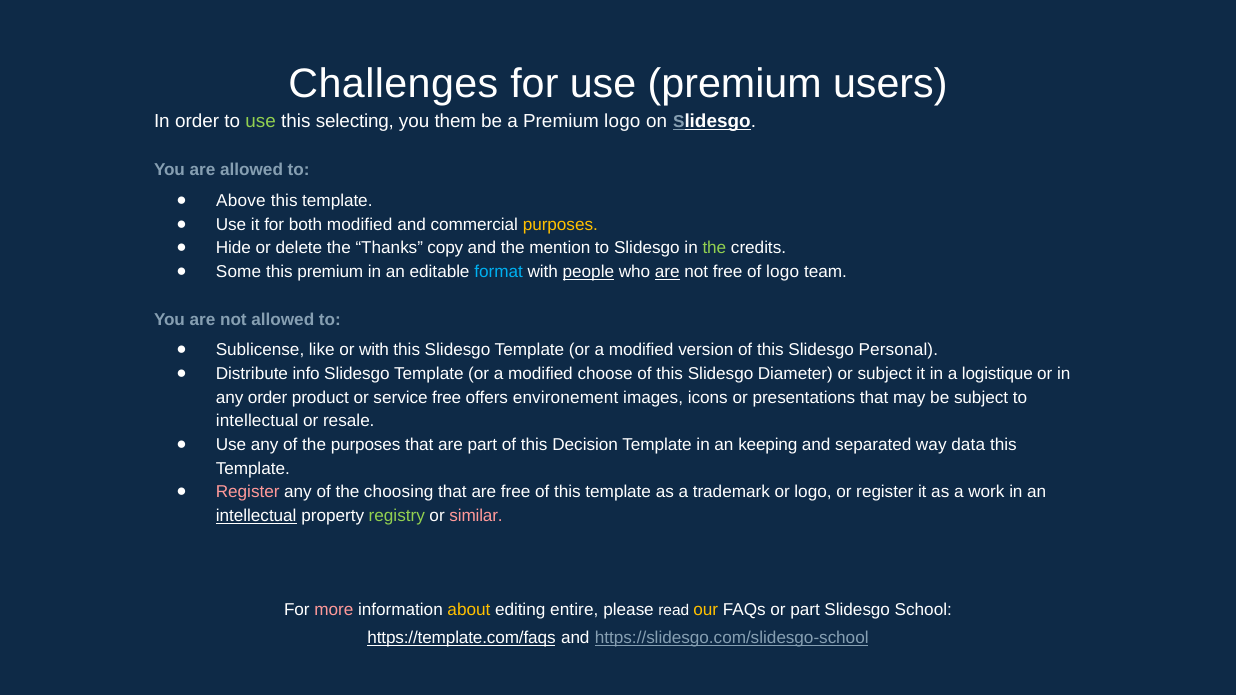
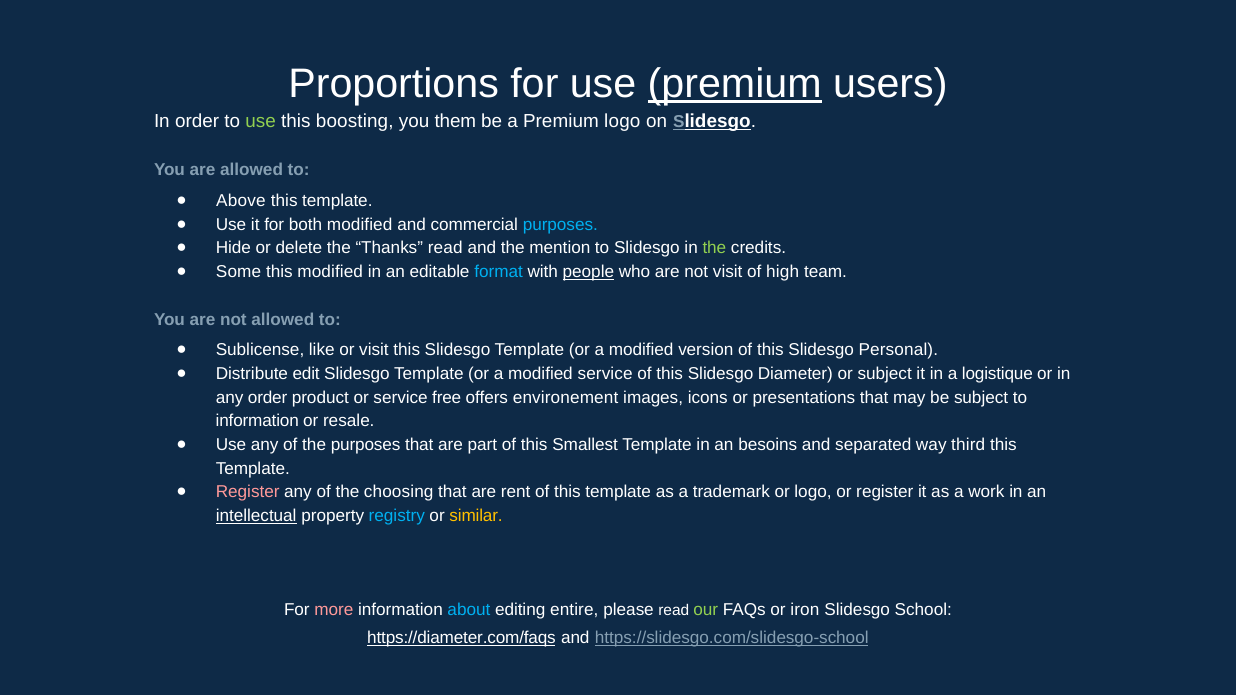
Challenges: Challenges -> Proportions (394, 84)
premium underline: none -> present (735, 84)
selecting: selecting -> boosting (355, 122)
purposes colour: yellow -> light blue (560, 225)
Thanks copy: copy -> read (445, 248)
this premium: premium -> modified (330, 272)
are underline: present -> none (667, 272)
not free: free -> visit (728, 272)
of logo: logo -> high (783, 272)
or with: with -> visit (374, 350)
info: info -> edit (306, 374)
modified choose: choose -> service (605, 374)
intellectual: intellectual -> information (257, 421)
Decision: Decision -> Smallest (585, 445)
keeping: keeping -> besoins (768, 445)
data: data -> third (968, 445)
are free: free -> rent (516, 492)
registry colour: light green -> light blue (397, 516)
similar colour: pink -> yellow (476, 516)
about colour: yellow -> light blue (469, 610)
our colour: yellow -> light green (706, 610)
or part: part -> iron (805, 610)
https://template.com/faqs: https://template.com/faqs -> https://diameter.com/faqs (462, 638)
